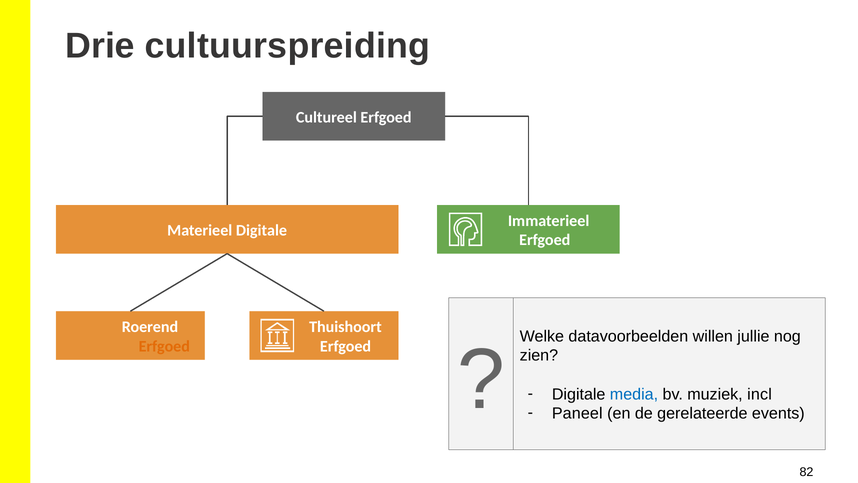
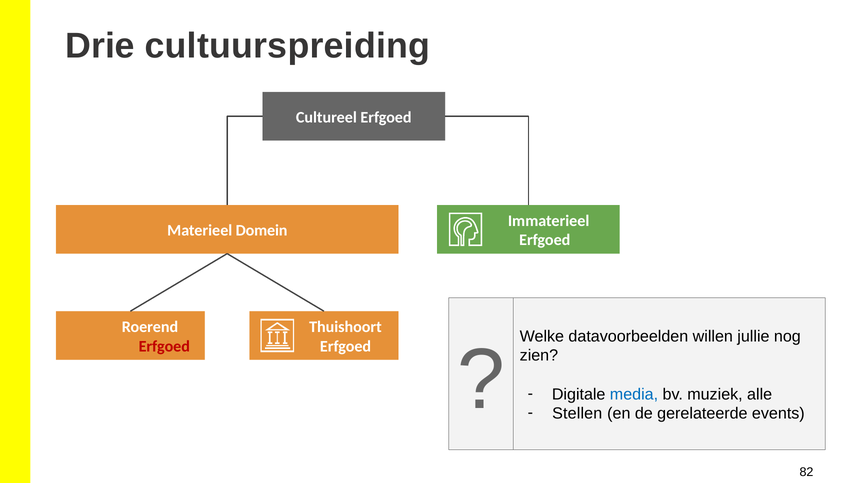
Materieel Digitale: Digitale -> Domein (262, 230)
Erfgoed colour: orange -> red (164, 346)
incl: incl -> alle (760, 394)
Paneel: Paneel -> Stellen (577, 413)
